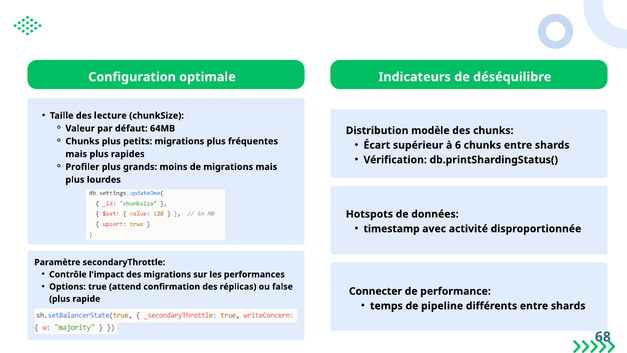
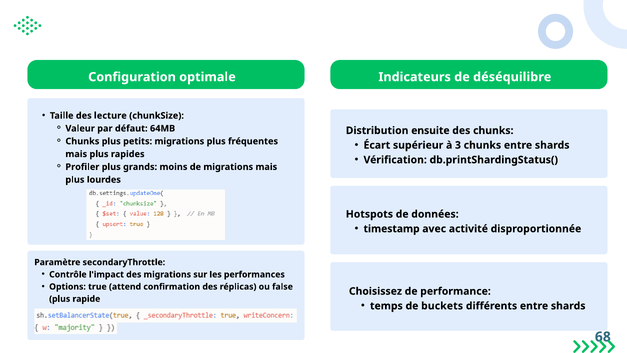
modèle: modèle -> ensuite (430, 130)
6: 6 -> 3 (458, 145)
Connecter: Connecter -> Choisissez (375, 291)
pipeline: pipeline -> buckets (442, 306)
